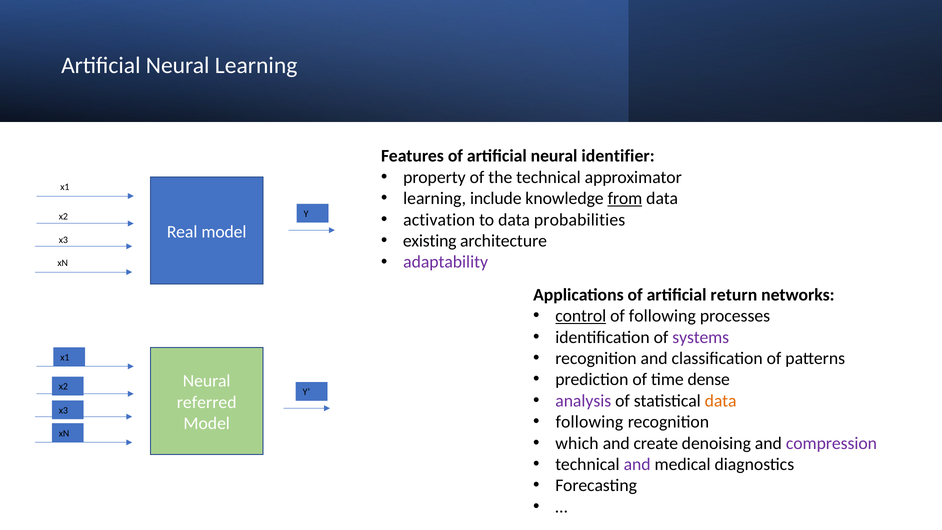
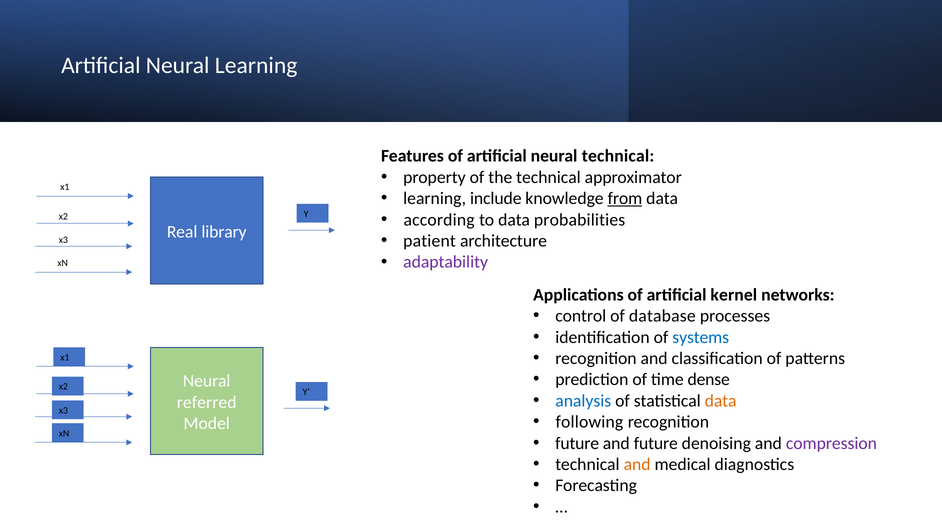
neural identifier: identifier -> technical (618, 156)
activation: activation -> according (439, 220)
Real model: model -> library (224, 232)
existing: existing -> patient (430, 241)
return: return -> kernel (734, 295)
control underline: present -> none (581, 316)
of following: following -> database (662, 316)
systems colour: purple -> blue (701, 337)
analysis colour: purple -> blue (583, 401)
which: which -> future (577, 443)
and create: create -> future (656, 443)
and colour: purple -> orange (637, 464)
